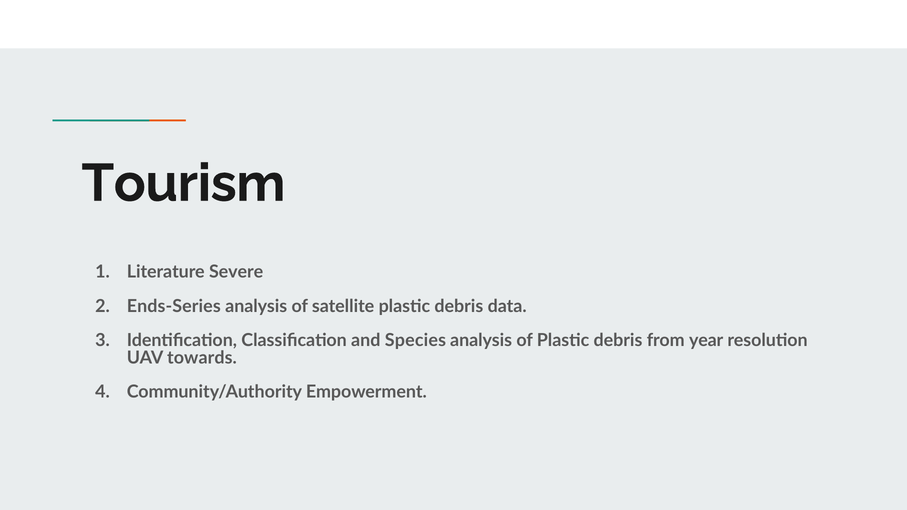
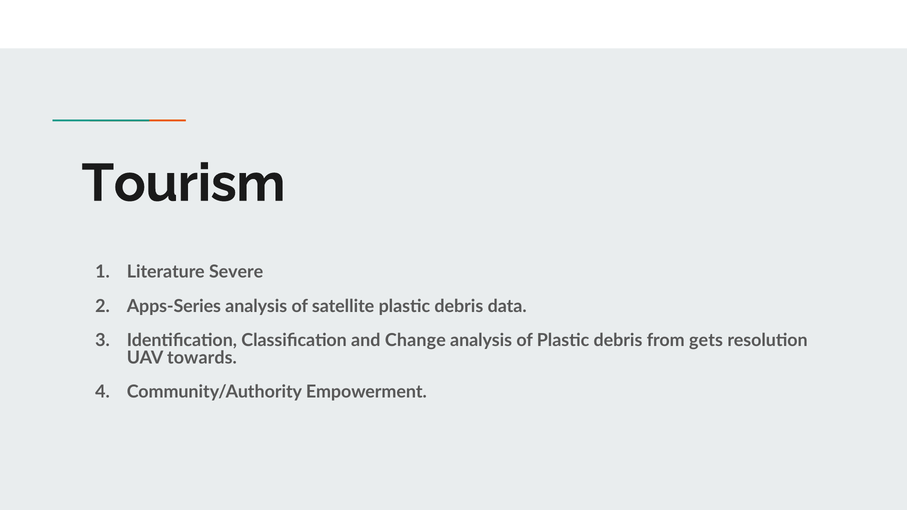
Ends-Series: Ends-Series -> Apps-Series (174, 306)
Species: Species -> Change (415, 341)
year: year -> gets (706, 341)
